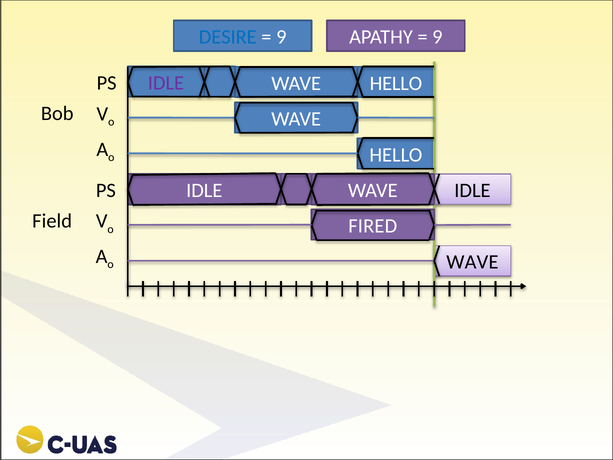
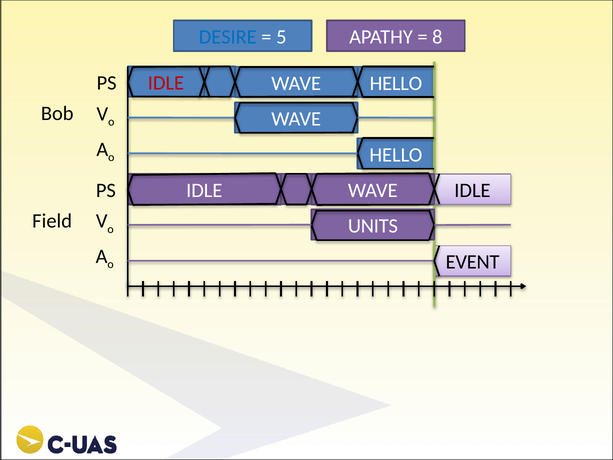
9: 9 -> 5 (281, 37)
9: 9 -> 8 (437, 37)
IDLE colour: purple -> red (166, 83)
FIRED: FIRED -> UNITS (373, 226)
WAVE: WAVE -> EVENT (473, 262)
